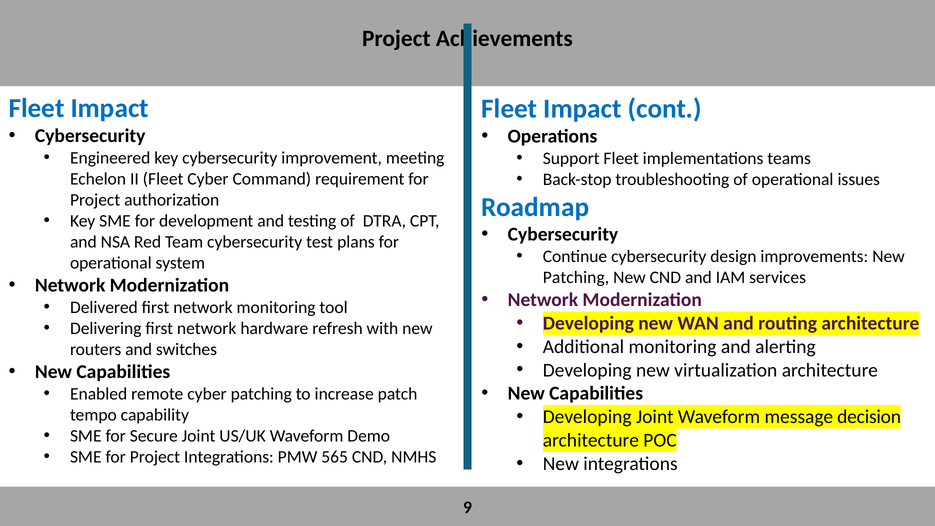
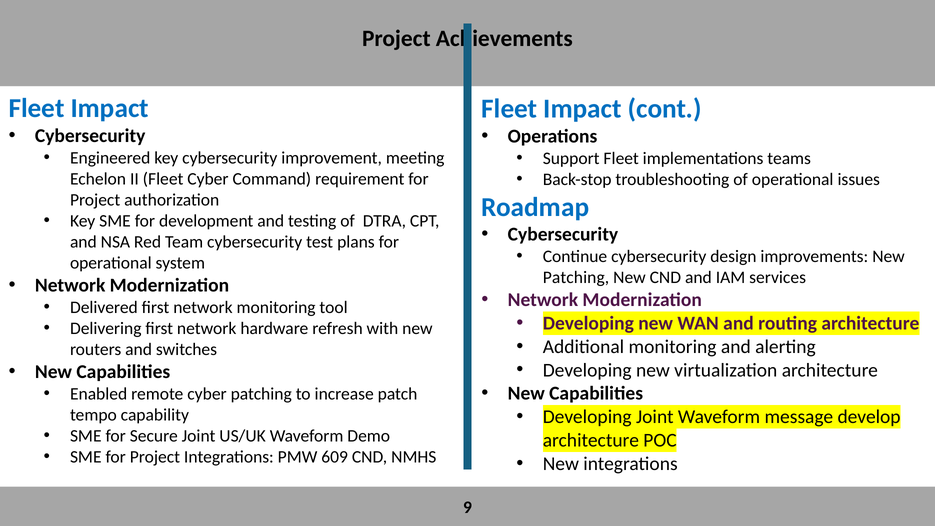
decision: decision -> develop (869, 417)
565: 565 -> 609 (335, 457)
